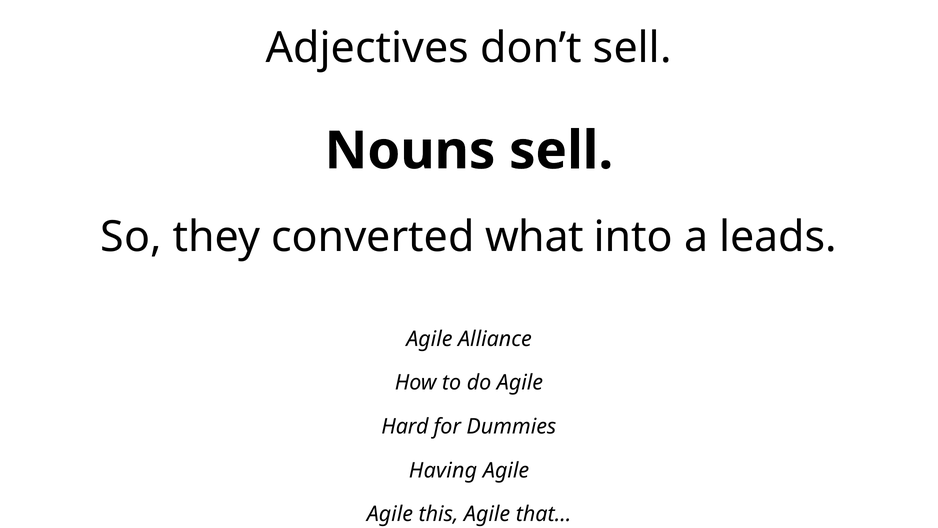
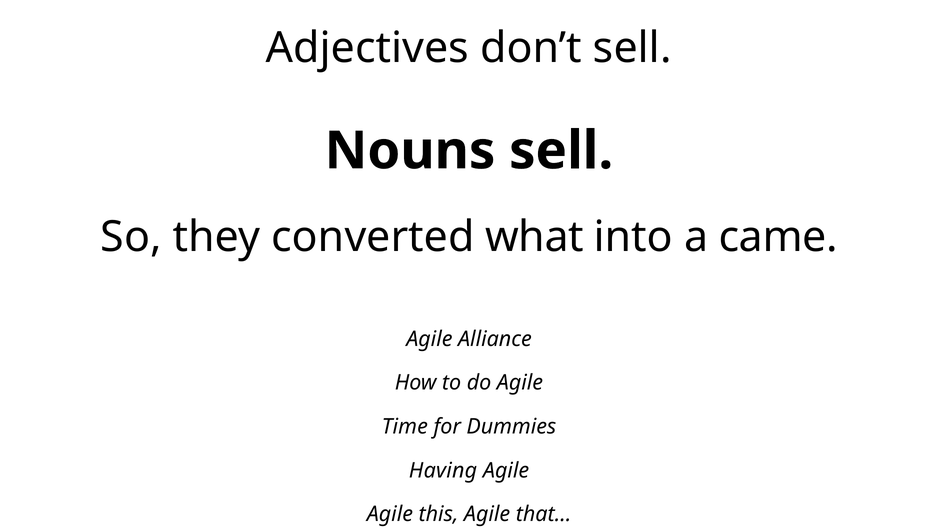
leads: leads -> came (778, 237)
Hard: Hard -> Time (405, 426)
